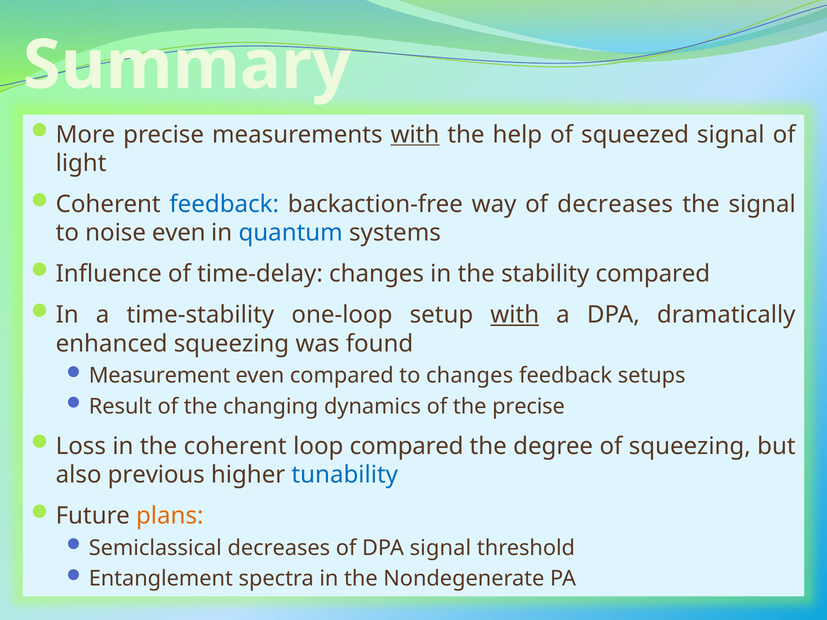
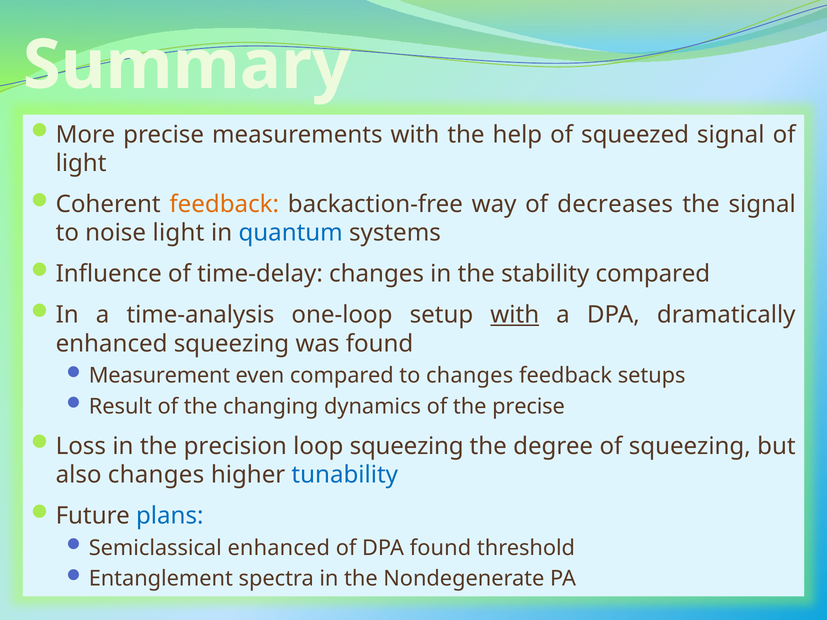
with underline: present -> none (415, 135)
feedback colour: blue -> orange (224, 204)
noise even: even -> light (178, 233)
time-stability: time-stability -> time-analysis (200, 315)
the coherent: coherent -> precision (235, 446)
loop compared: compared -> squeezing (407, 446)
also previous: previous -> changes (156, 475)
plans colour: orange -> blue (170, 516)
Semiclassical decreases: decreases -> enhanced (279, 548)
DPA signal: signal -> found (440, 548)
